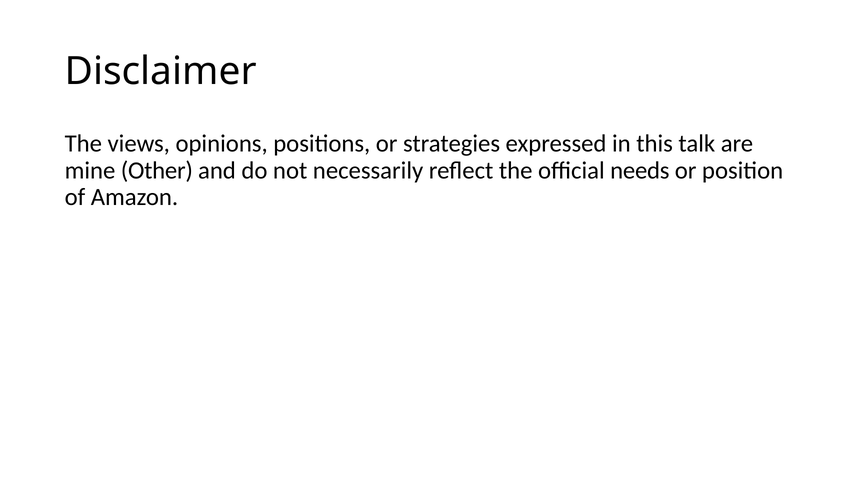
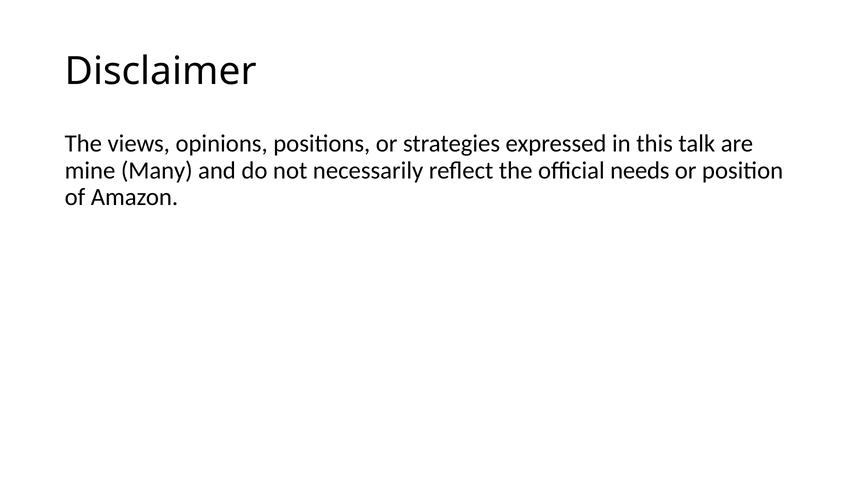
Other: Other -> Many (157, 170)
